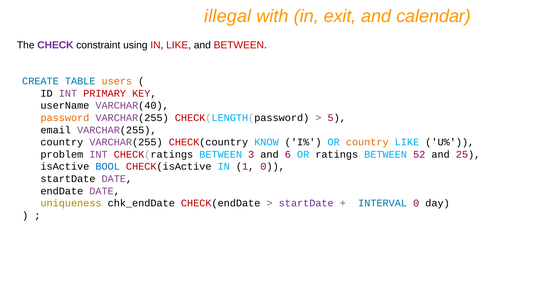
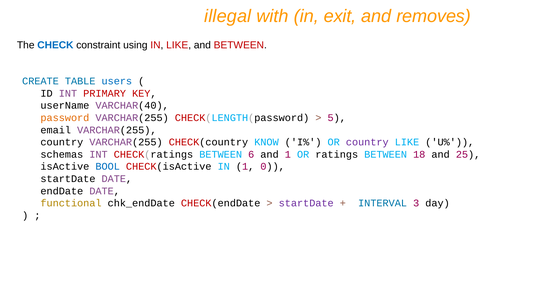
calendar: calendar -> removes (434, 16)
CHECK colour: purple -> blue (55, 45)
users colour: orange -> blue (117, 81)
country colour: orange -> purple (367, 142)
problem: problem -> schemas (62, 155)
3: 3 -> 6 (251, 155)
and 6: 6 -> 1 (288, 155)
52: 52 -> 18 (419, 155)
uniqueness: uniqueness -> functional (71, 204)
INTERVAL 0: 0 -> 3 (416, 204)
